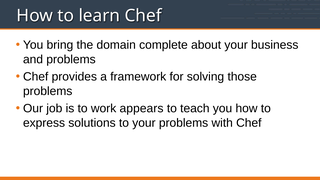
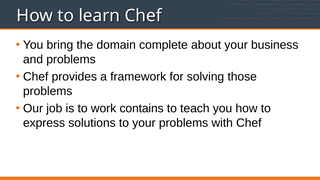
appears: appears -> contains (142, 108)
